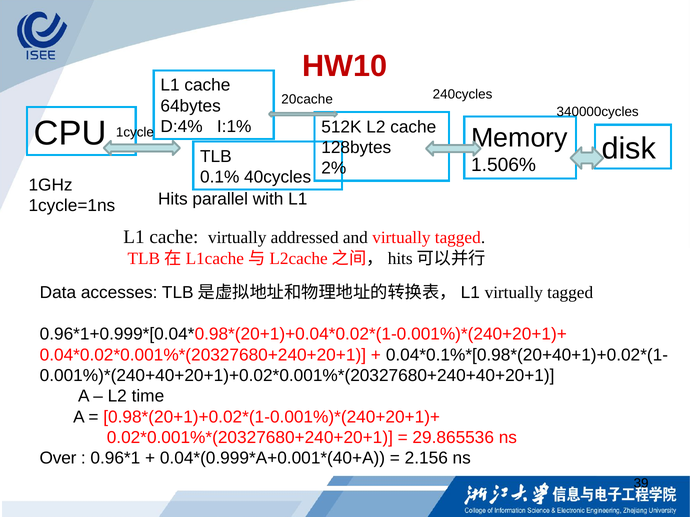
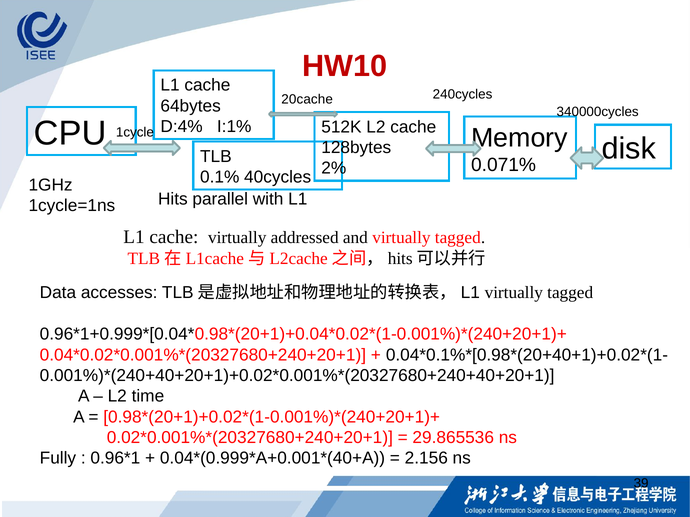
1.506%: 1.506% -> 0.071% (504, 165)
Over: Over -> Fully (58, 459)
